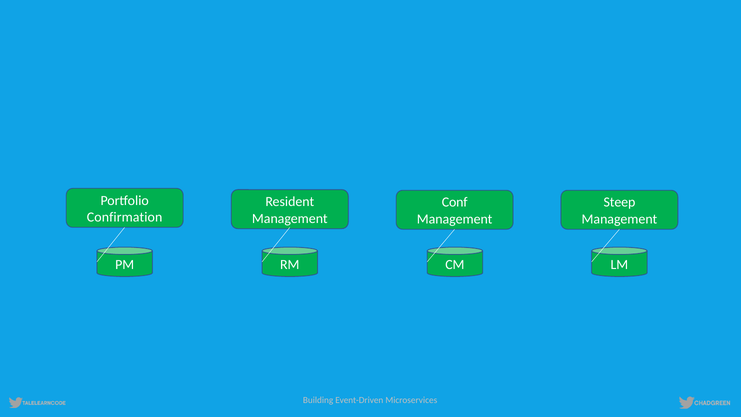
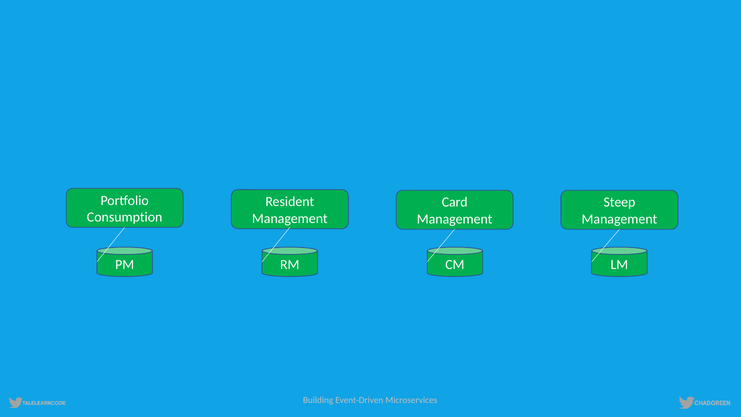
Conf: Conf -> Card (455, 202)
Confirmation: Confirmation -> Consumption (125, 217)
